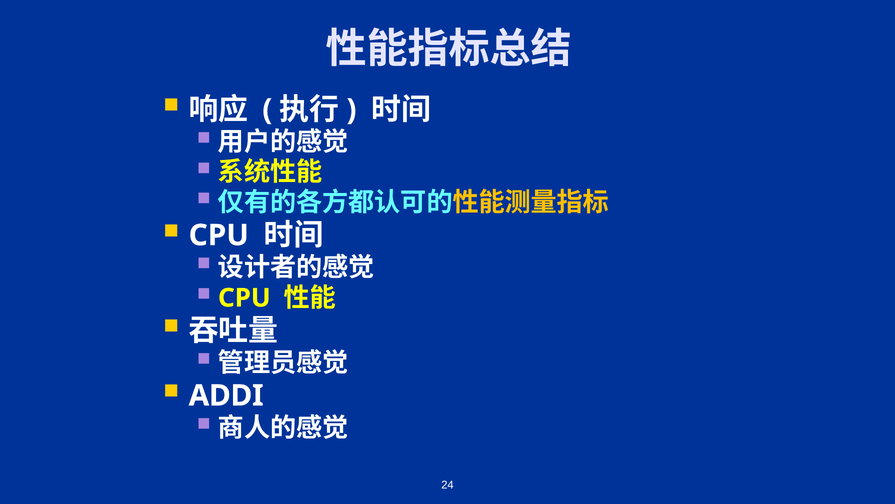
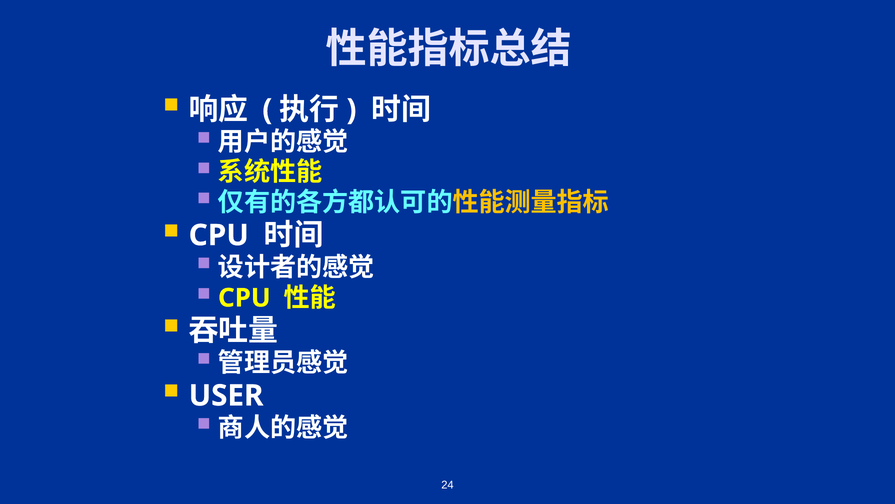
ADDI: ADDI -> USER (226, 395)
